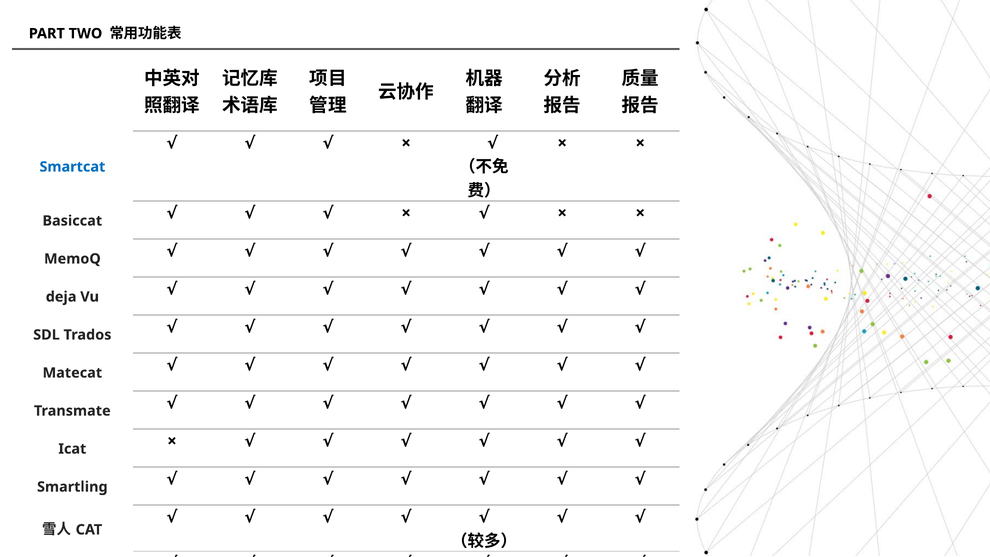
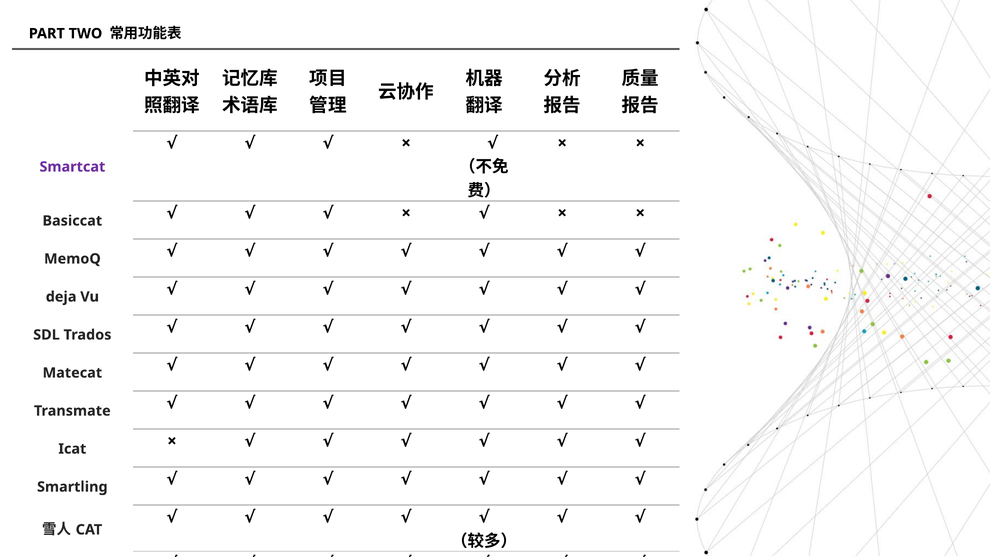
Smartcat colour: blue -> purple (72, 167)
